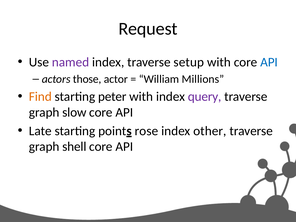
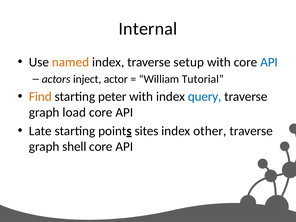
Request: Request -> Internal (148, 29)
named colour: purple -> orange (71, 62)
those: those -> inject (87, 79)
Millions: Millions -> Tutorial (203, 79)
query colour: purple -> blue (205, 97)
slow: slow -> load (74, 112)
rose: rose -> sites (147, 131)
